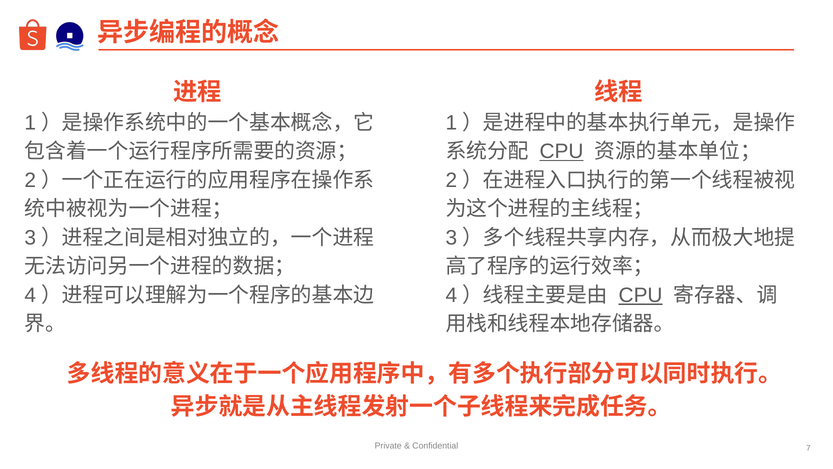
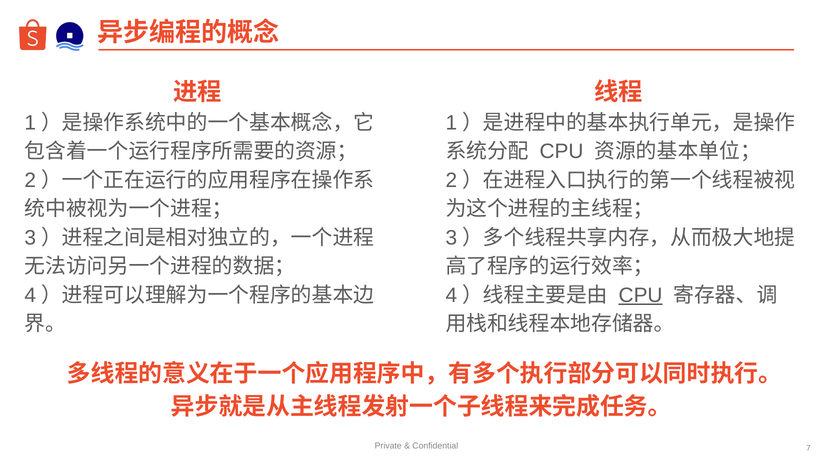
CPU underline: present -> none (562, 151)
